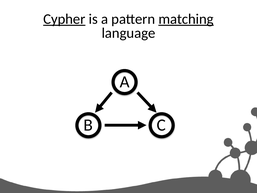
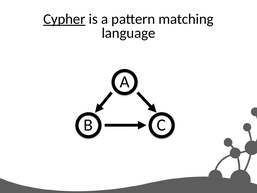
matching underline: present -> none (186, 19)
